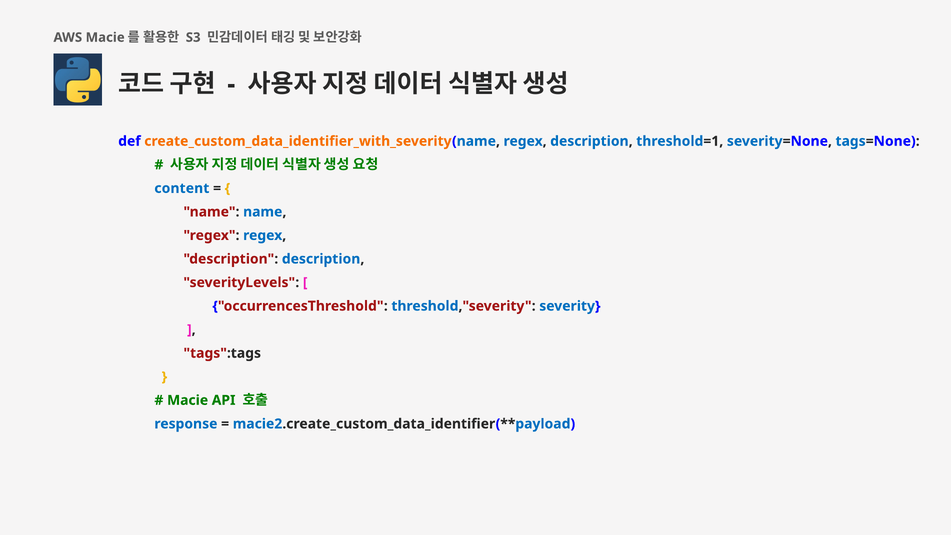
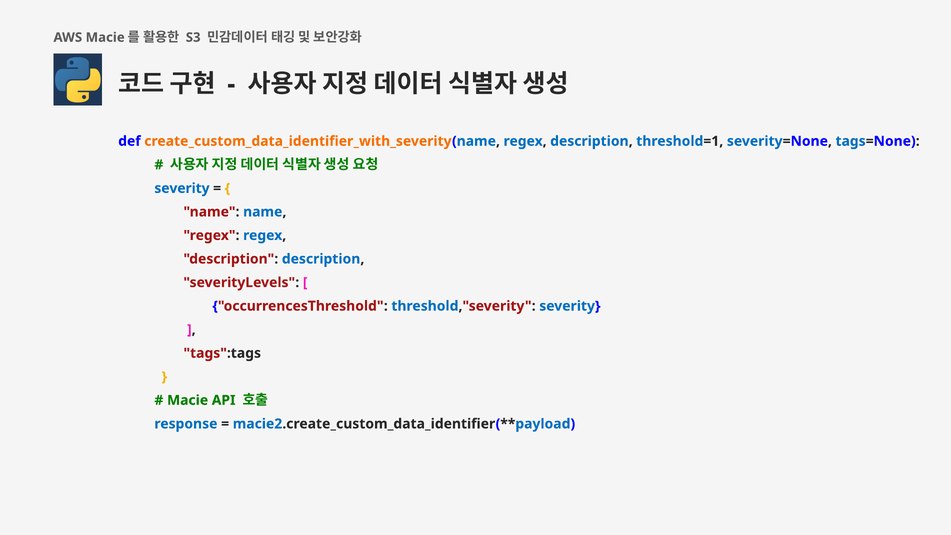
content: content -> severity (182, 188)
